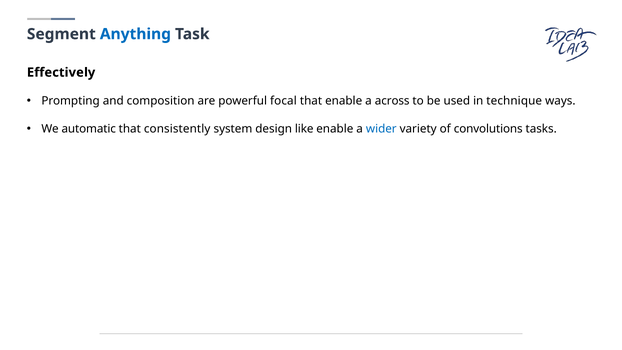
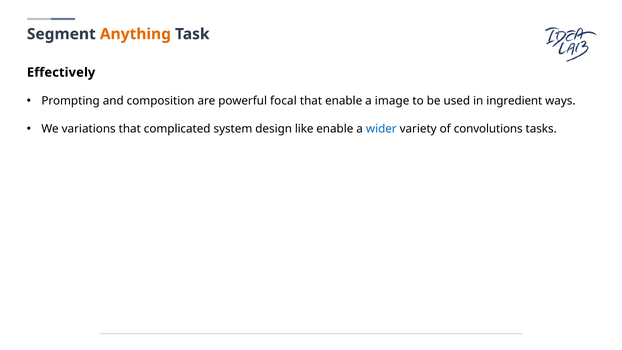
Anything colour: blue -> orange (135, 34)
across: across -> image (392, 101)
technique: technique -> ingredient (514, 101)
automatic: automatic -> variations (89, 129)
consistently: consistently -> complicated (177, 129)
